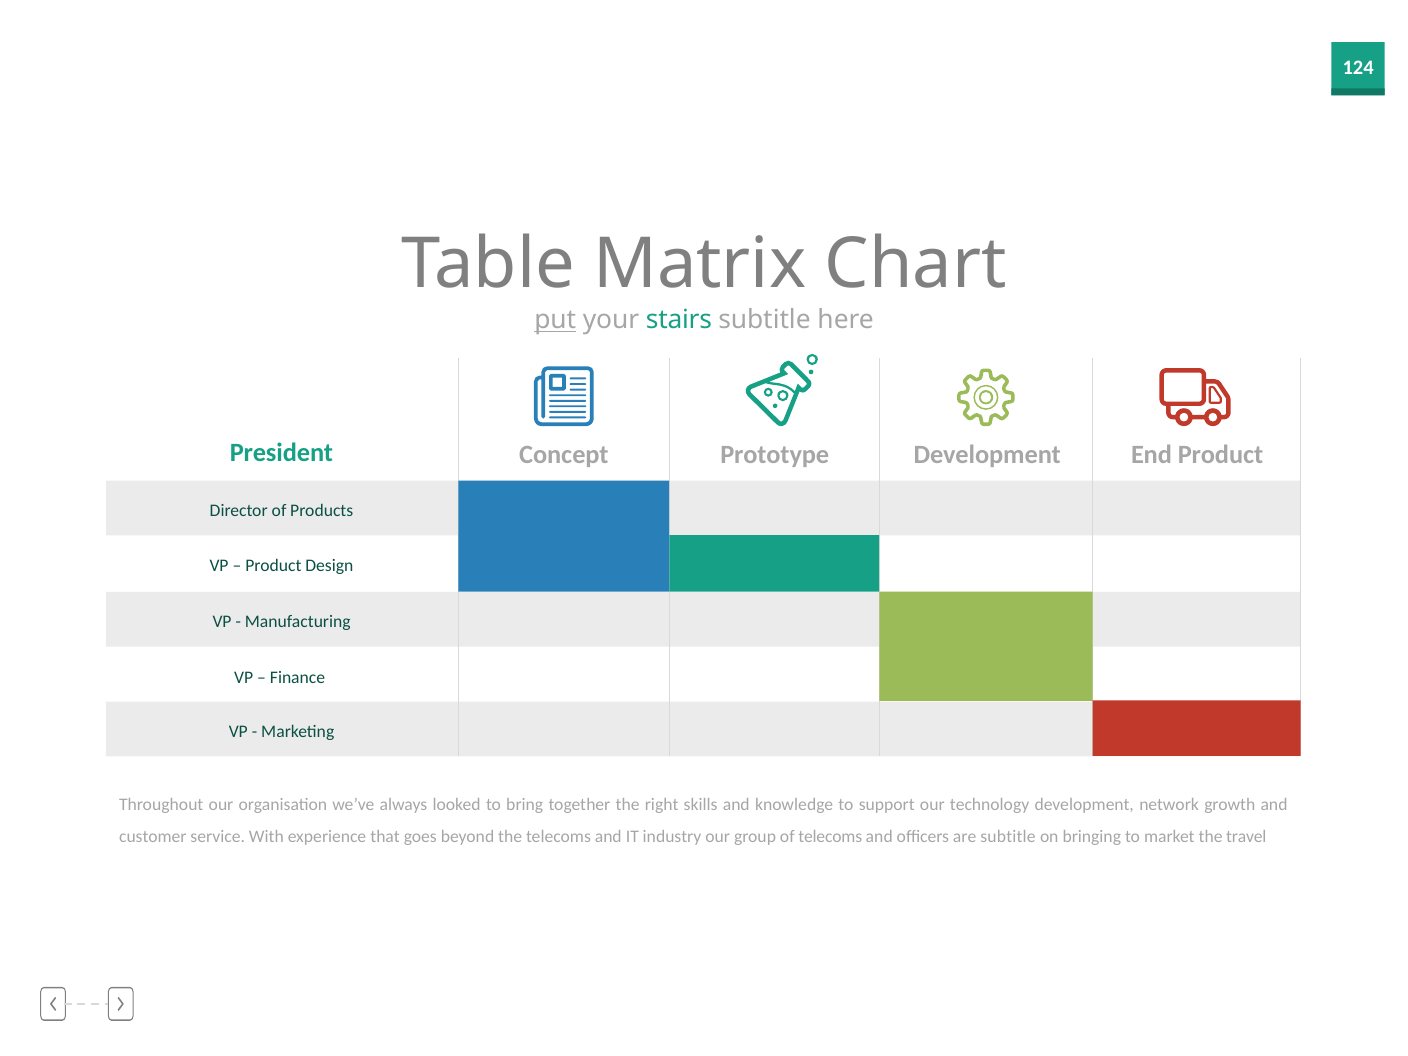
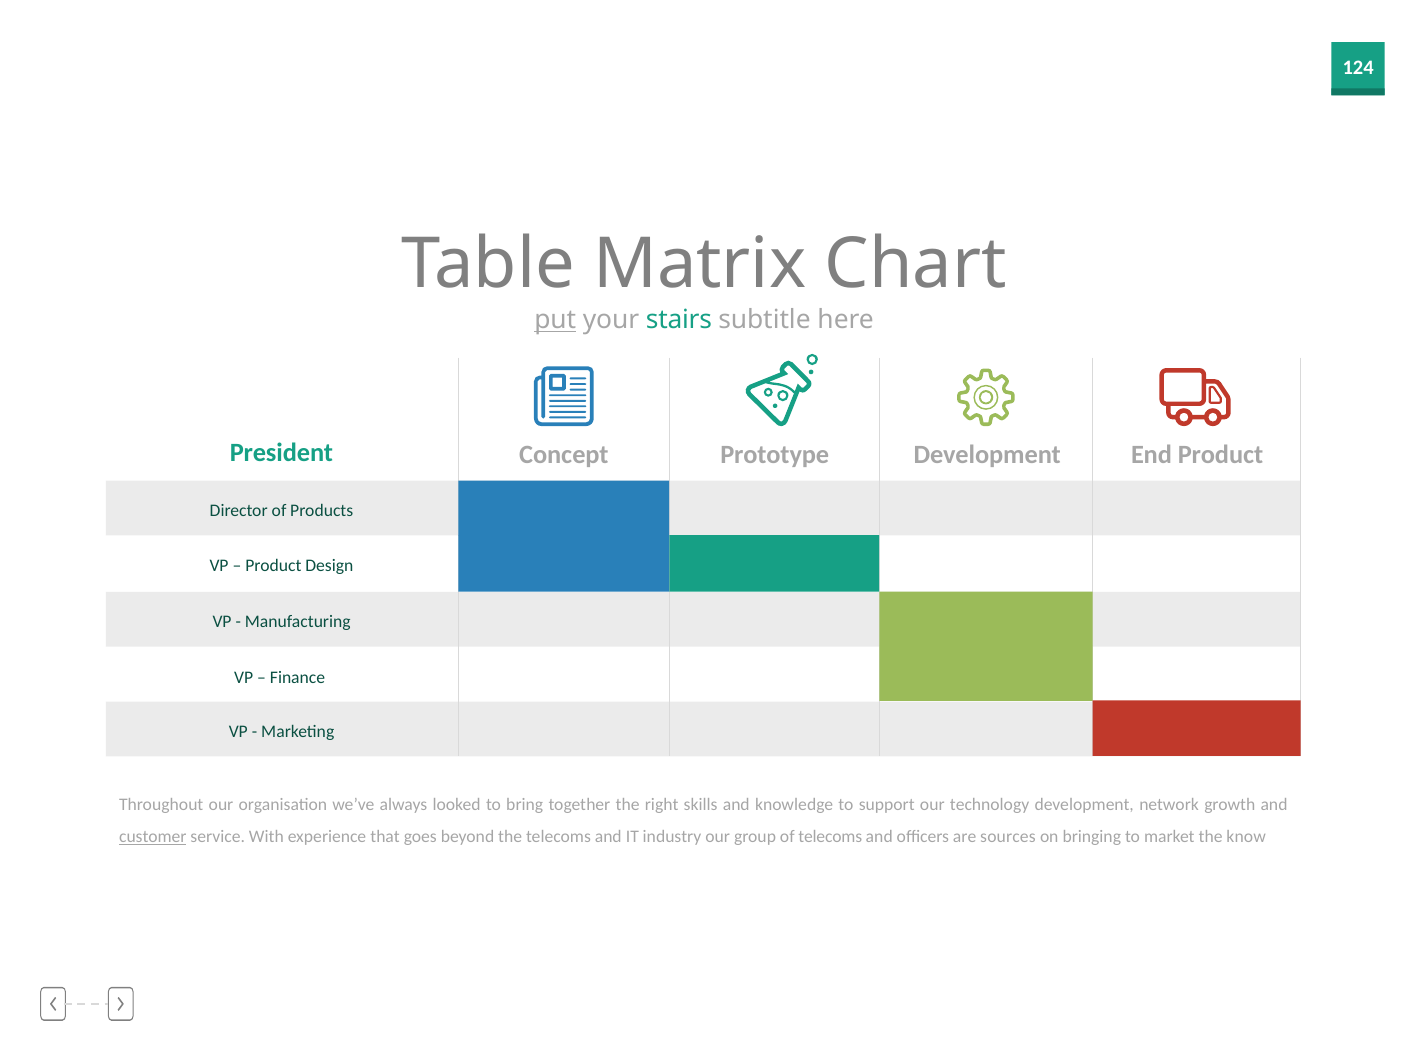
customer underline: none -> present (153, 837)
are subtitle: subtitle -> sources (1008, 837)
travel: travel -> know (1246, 837)
